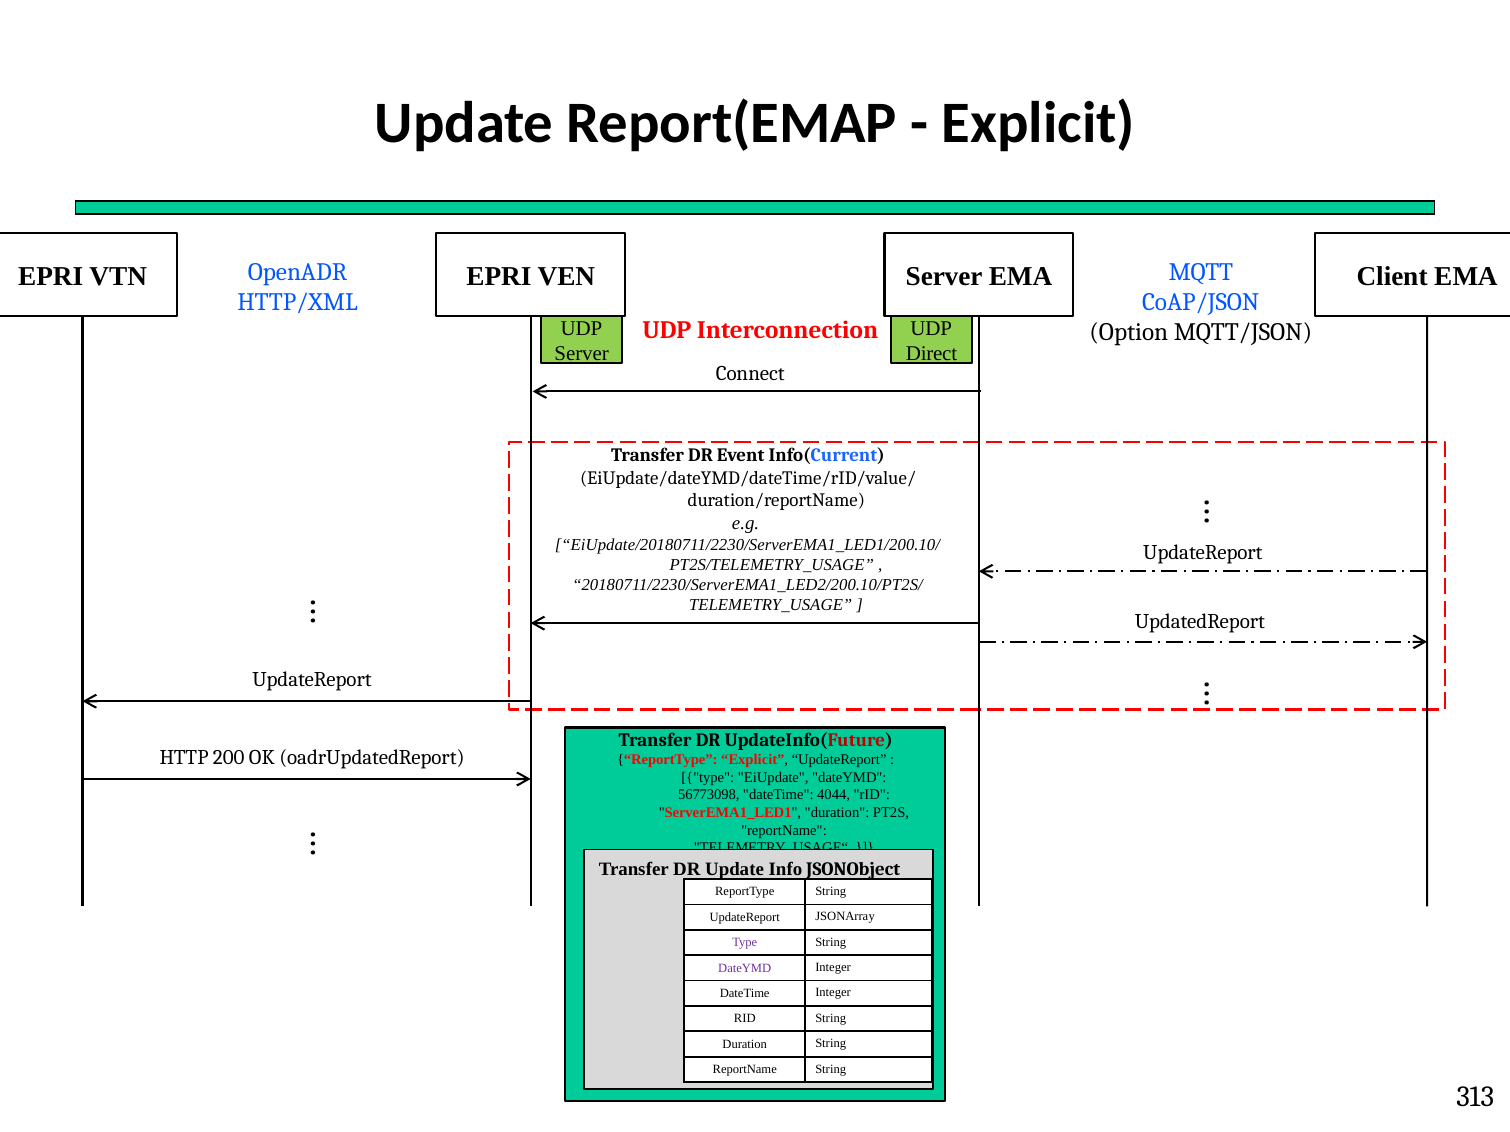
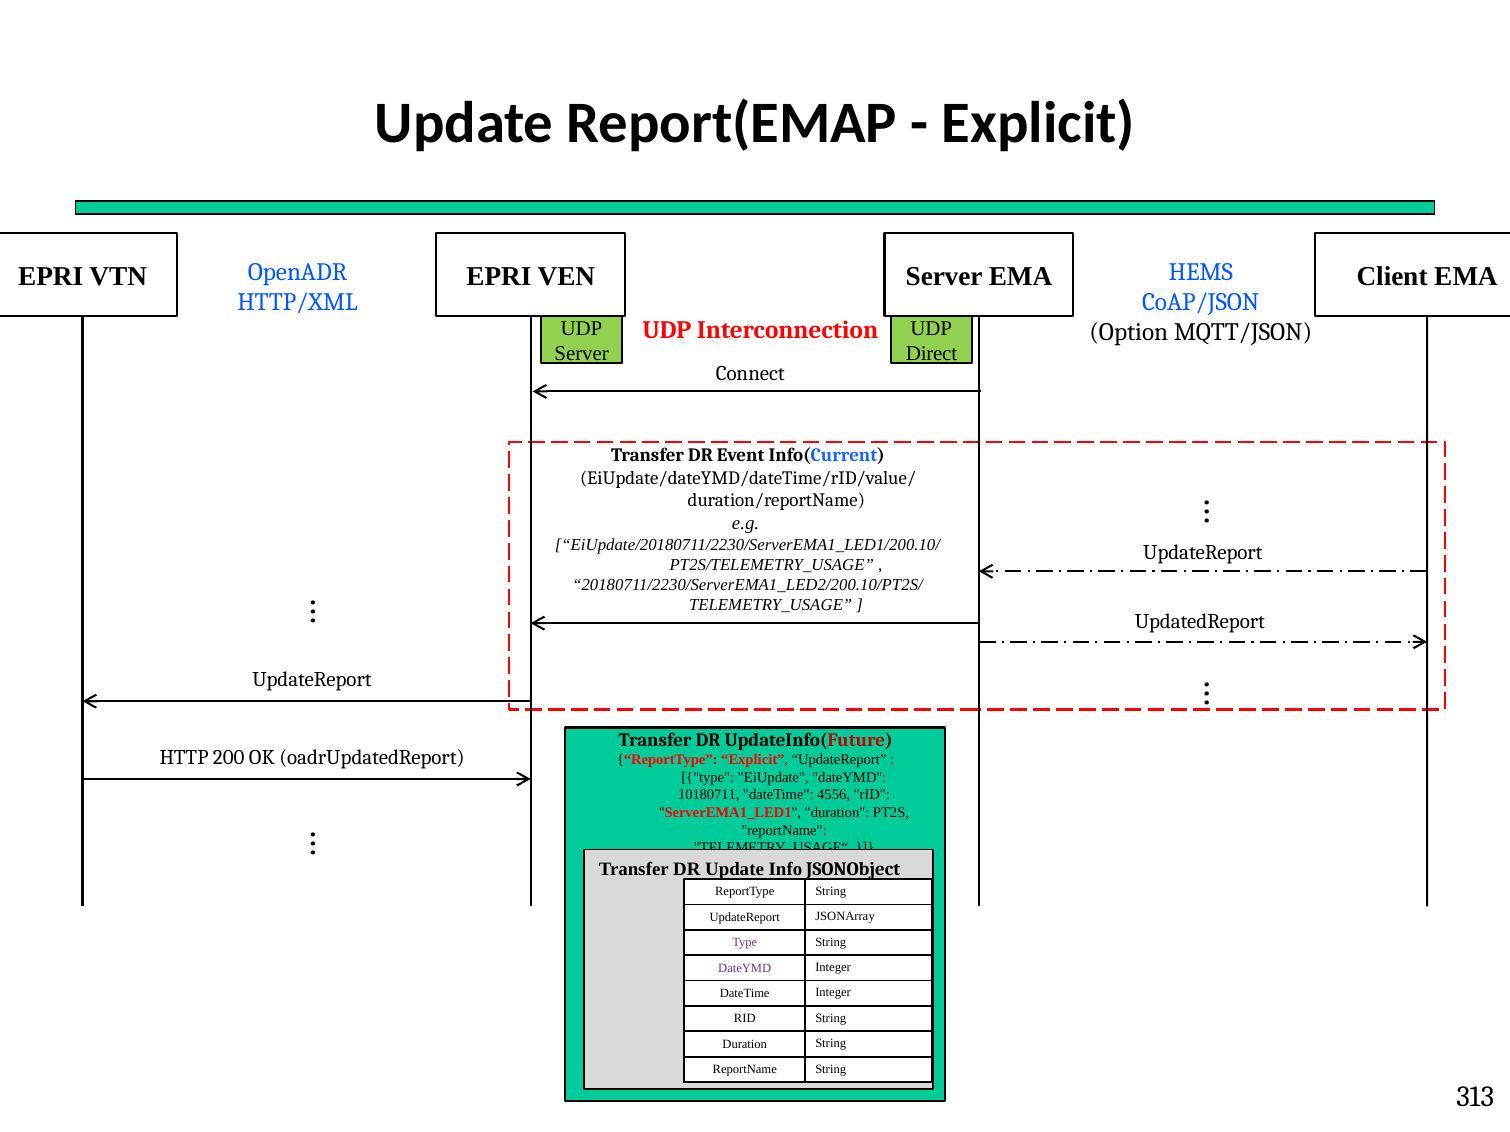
MQTT: MQTT -> HEMS (1201, 272)
56773098: 56773098 -> 10180711 (709, 795)
4044: 4044 -> 4556 (834, 795)
